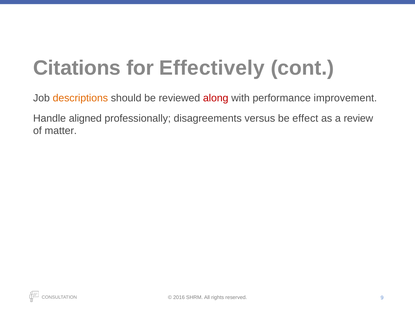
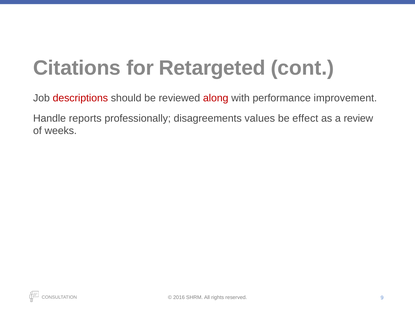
Effectively: Effectively -> Retargeted (212, 68)
descriptions colour: orange -> red (80, 98)
aligned: aligned -> reports (85, 118)
versus: versus -> values (260, 118)
matter: matter -> weeks (61, 131)
